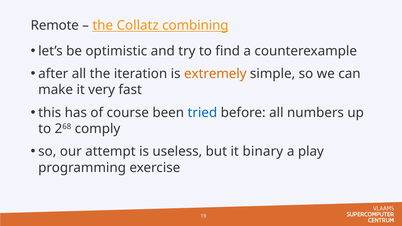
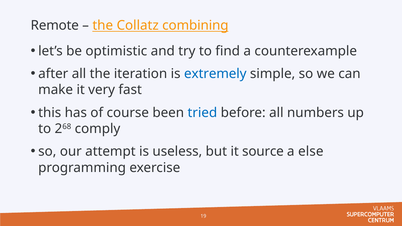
extremely colour: orange -> blue (215, 74)
binary: binary -> source (263, 152)
play: play -> else (311, 152)
